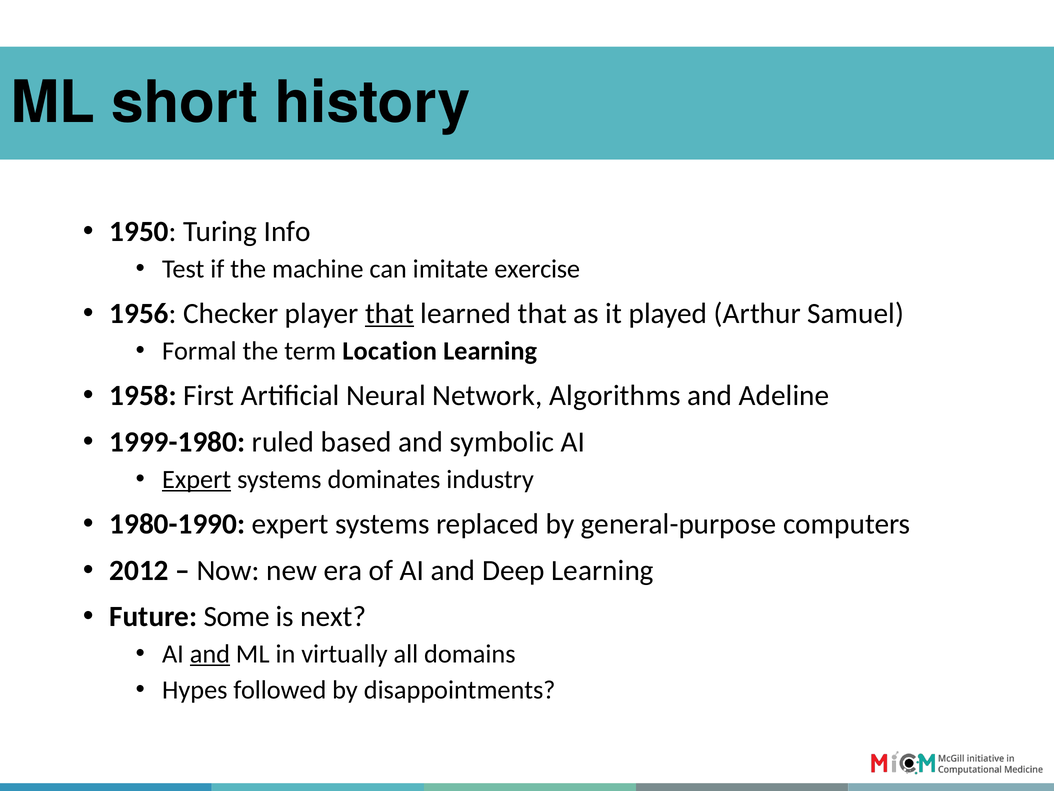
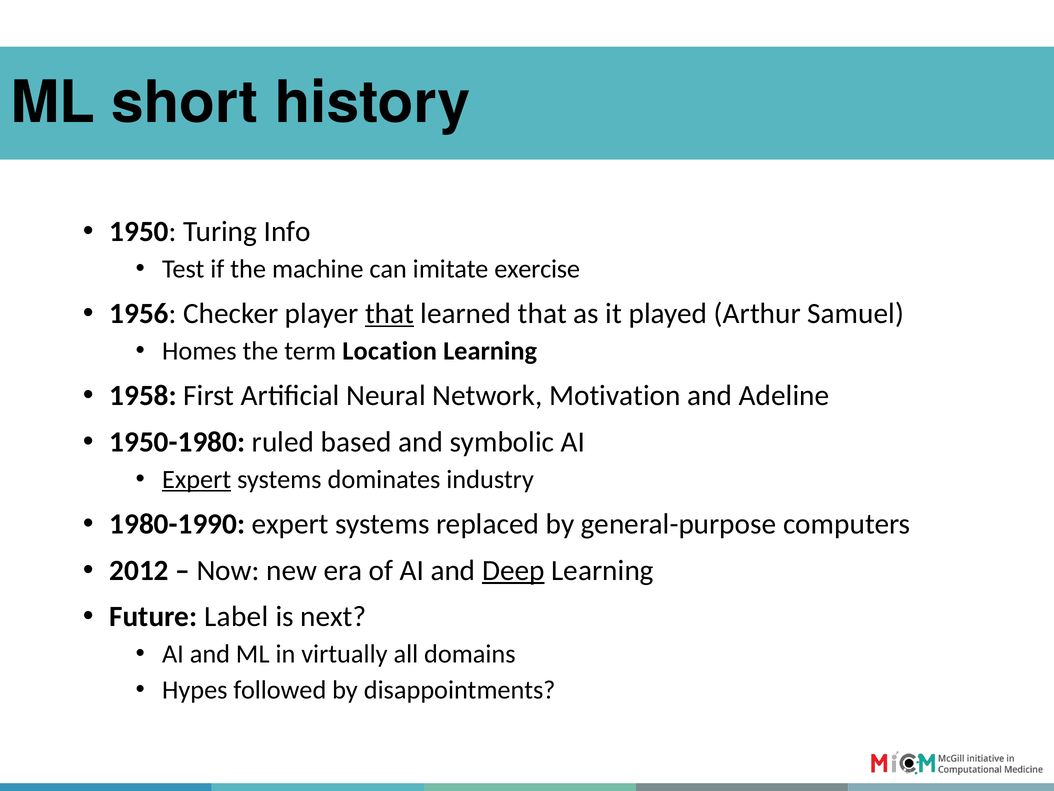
Formal: Formal -> Homes (199, 351)
Algorithms: Algorithms -> Motivation (615, 395)
1999-1980: 1999-1980 -> 1950-1980 (177, 442)
Deep underline: none -> present (513, 570)
Some: Some -> Label (236, 616)
and underline: present -> none (210, 654)
